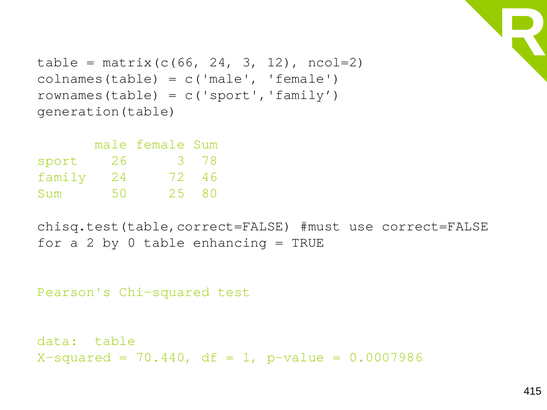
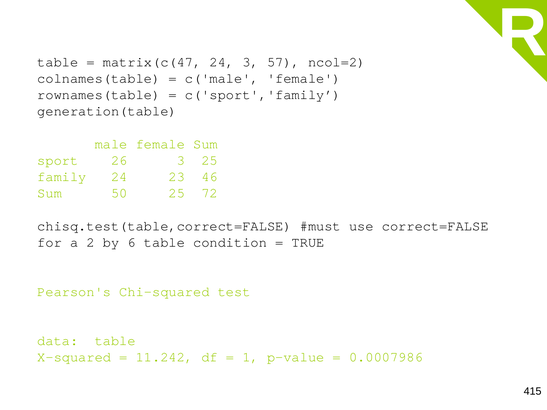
matrix(c(66: matrix(c(66 -> matrix(c(47 (152, 62)
12: 12 -> 57 (283, 62)
3 78: 78 -> 25 (210, 160)
72: 72 -> 23 (177, 177)
80: 80 -> 72 (210, 193)
0: 0 -> 6 (132, 242)
enhancing: enhancing -> condition (230, 242)
70.440: 70.440 -> 11.242 (164, 357)
